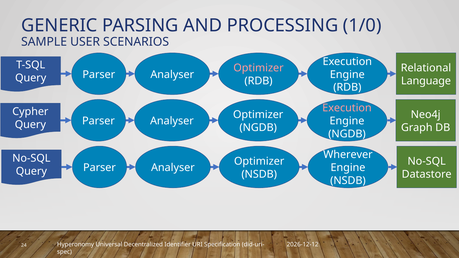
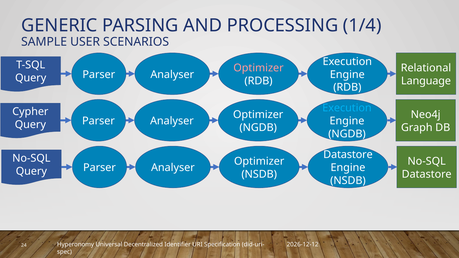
1/0: 1/0 -> 1/4 (362, 26)
Execution colour: pink -> light blue (347, 108)
Wherever: Wherever -> Datastore (348, 155)
